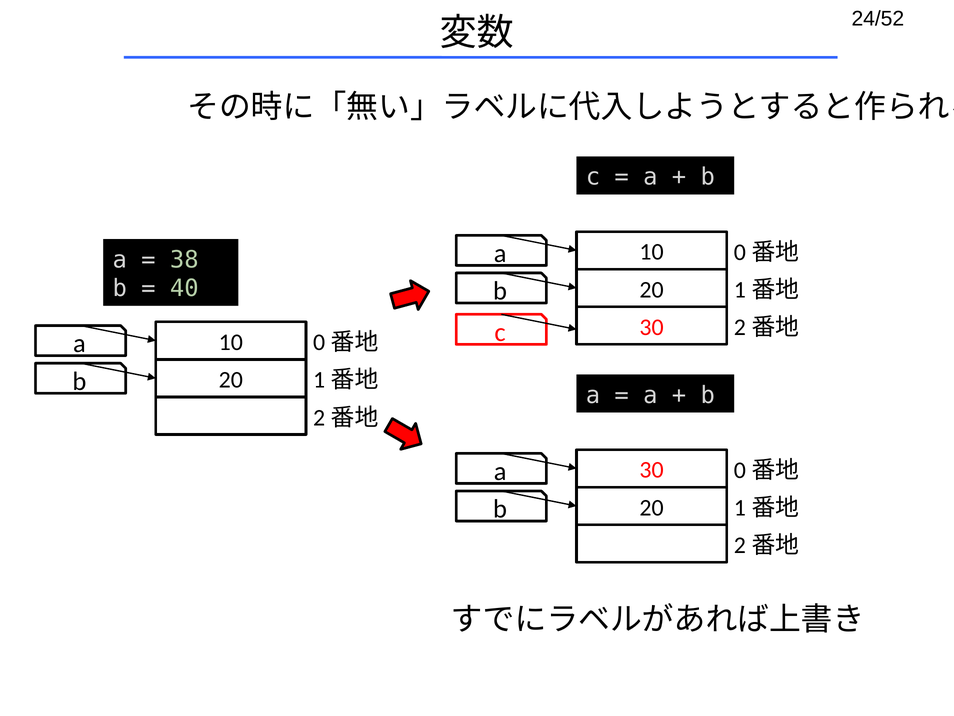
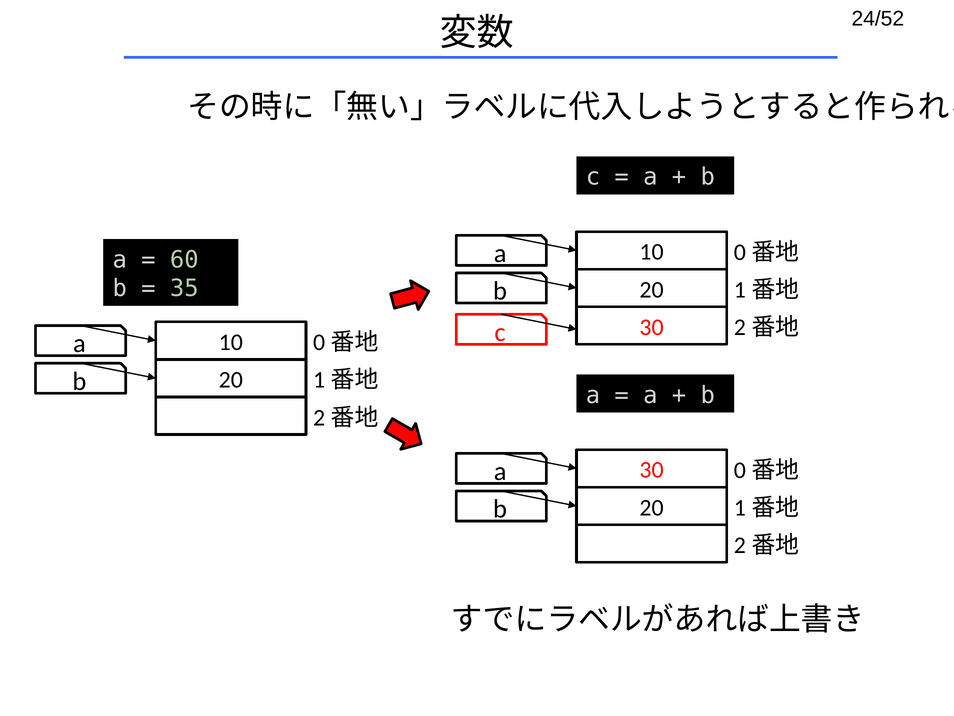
38: 38 -> 60 (184, 260)
40: 40 -> 35 (184, 288)
